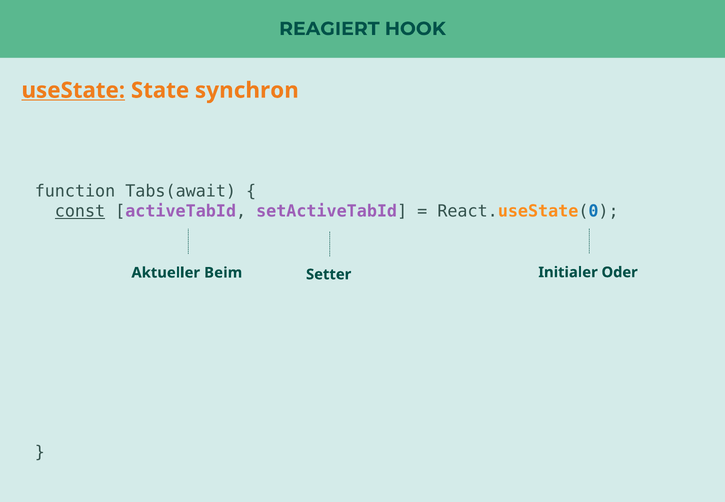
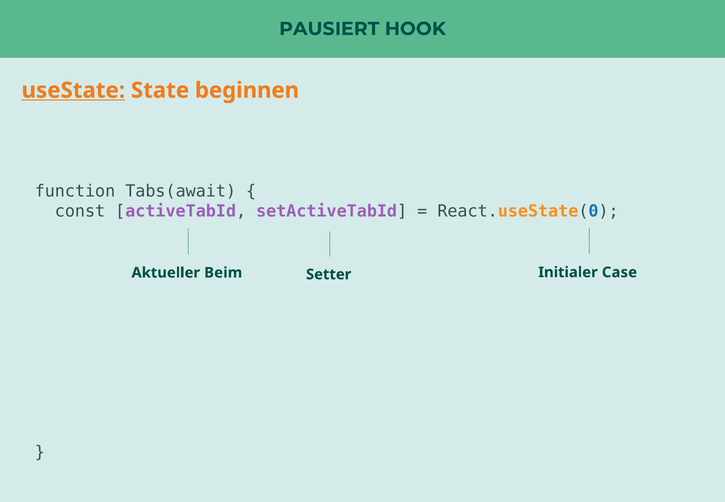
REAGIERT: REAGIERT -> PAUSIERT (329, 29)
synchron: synchron -> beginnen (247, 90)
const underline: present -> none (80, 211)
Oder: Oder -> Case (619, 272)
